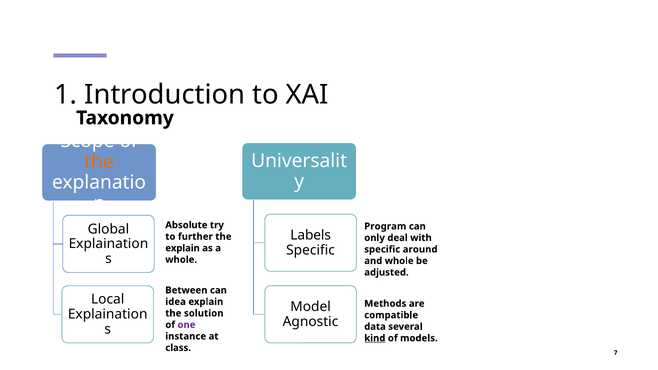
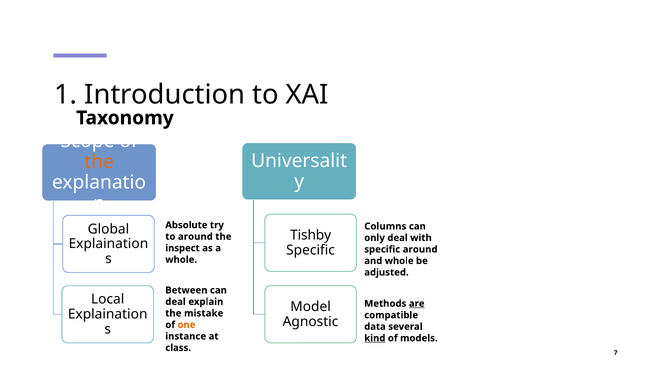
Program: Program -> Columns (385, 226)
Labels: Labels -> Tishby (311, 235)
to further: further -> around (195, 237)
explain: explain -> inspect (183, 248)
idea: idea -> deal (176, 302)
are underline: none -> present (417, 304)
solution: solution -> mistake (204, 313)
one colour: purple -> orange (186, 325)
